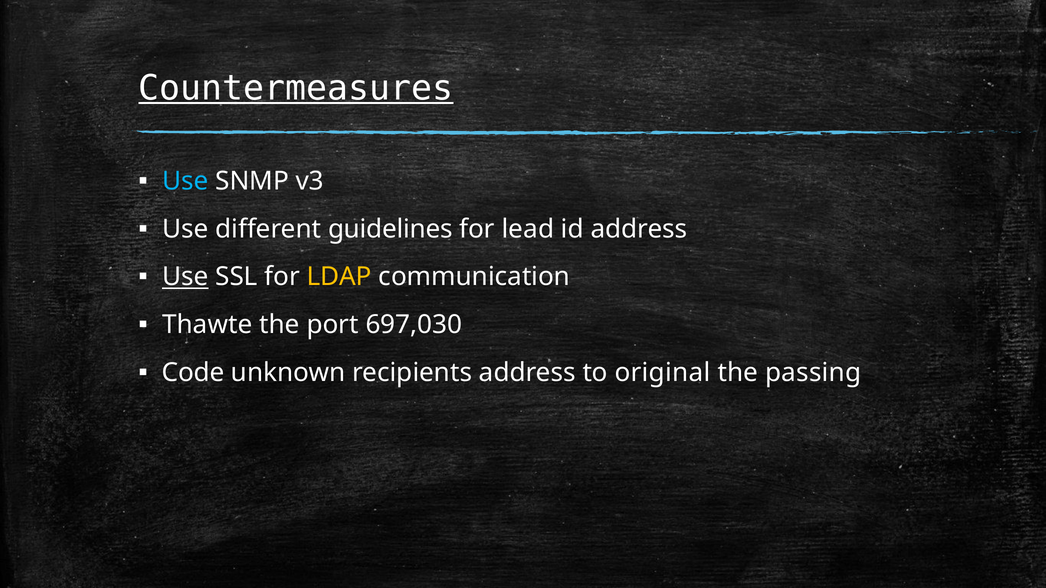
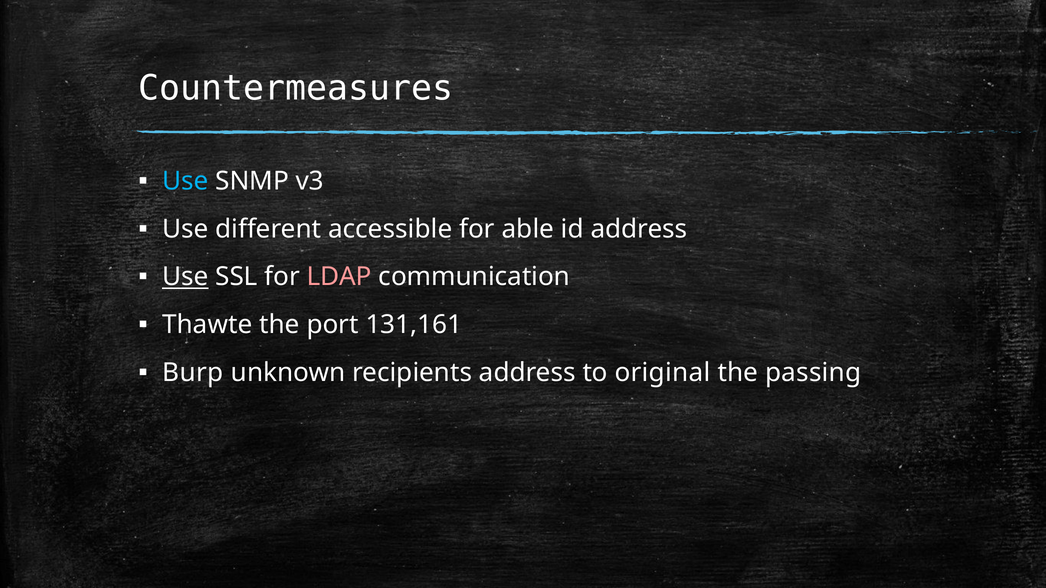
Countermeasures underline: present -> none (296, 88)
guidelines: guidelines -> accessible (390, 229)
lead: lead -> able (528, 229)
LDAP colour: yellow -> pink (339, 277)
697,030: 697,030 -> 131,161 (414, 325)
Code: Code -> Burp (193, 373)
